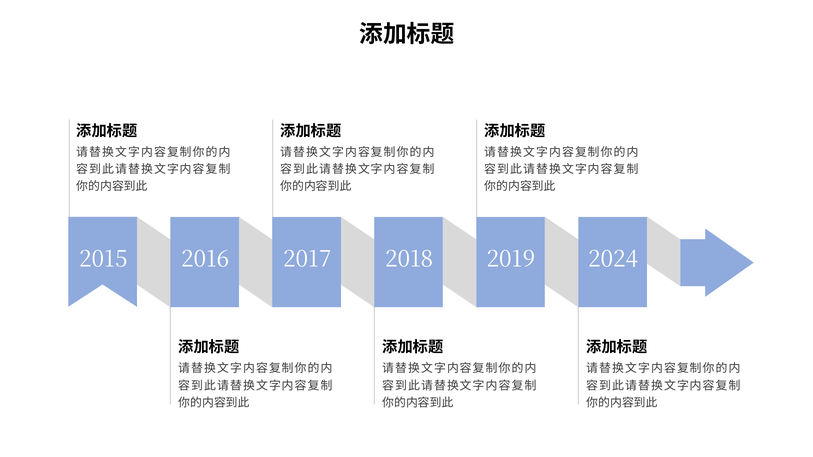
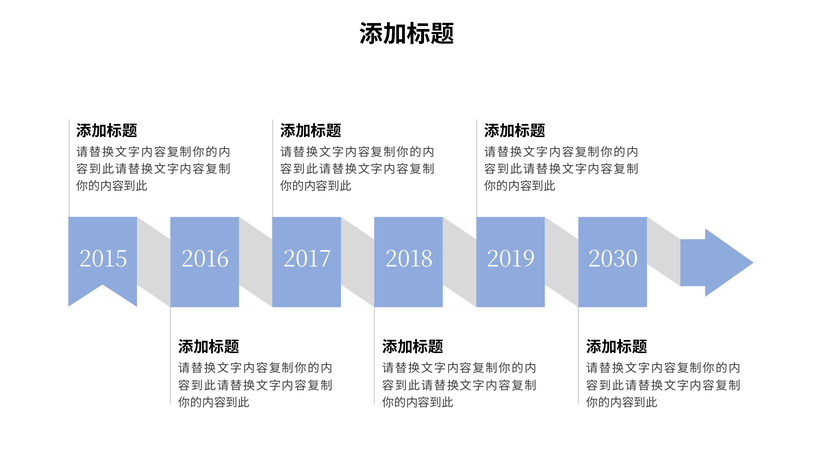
2024: 2024 -> 2030 (613, 260)
